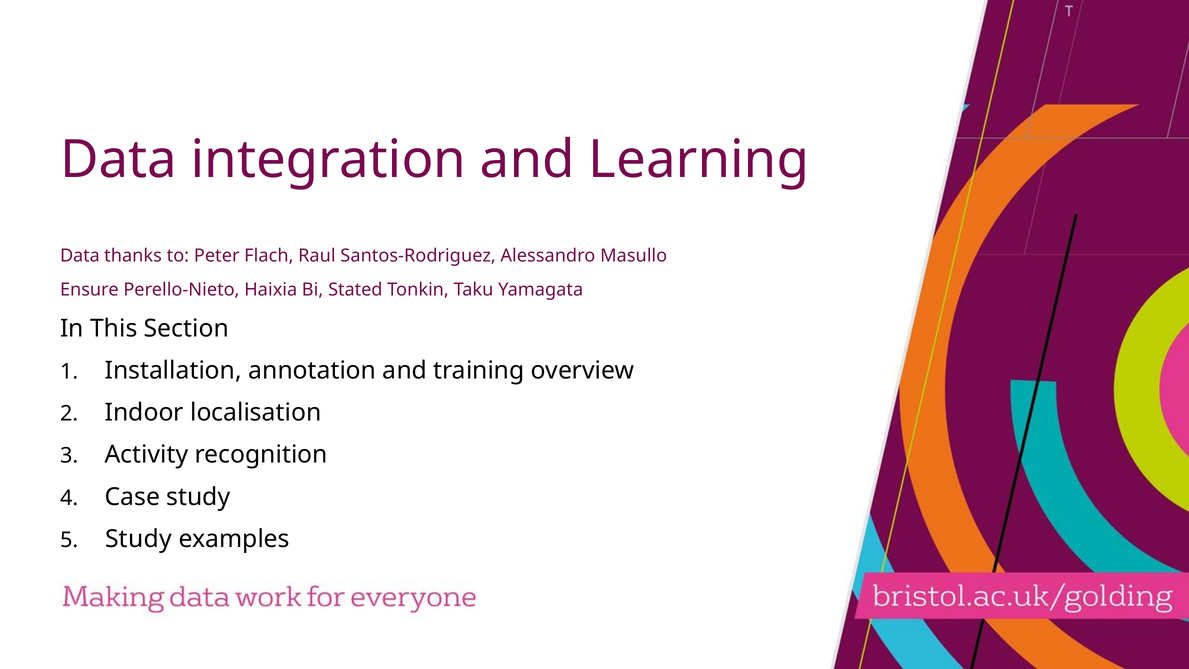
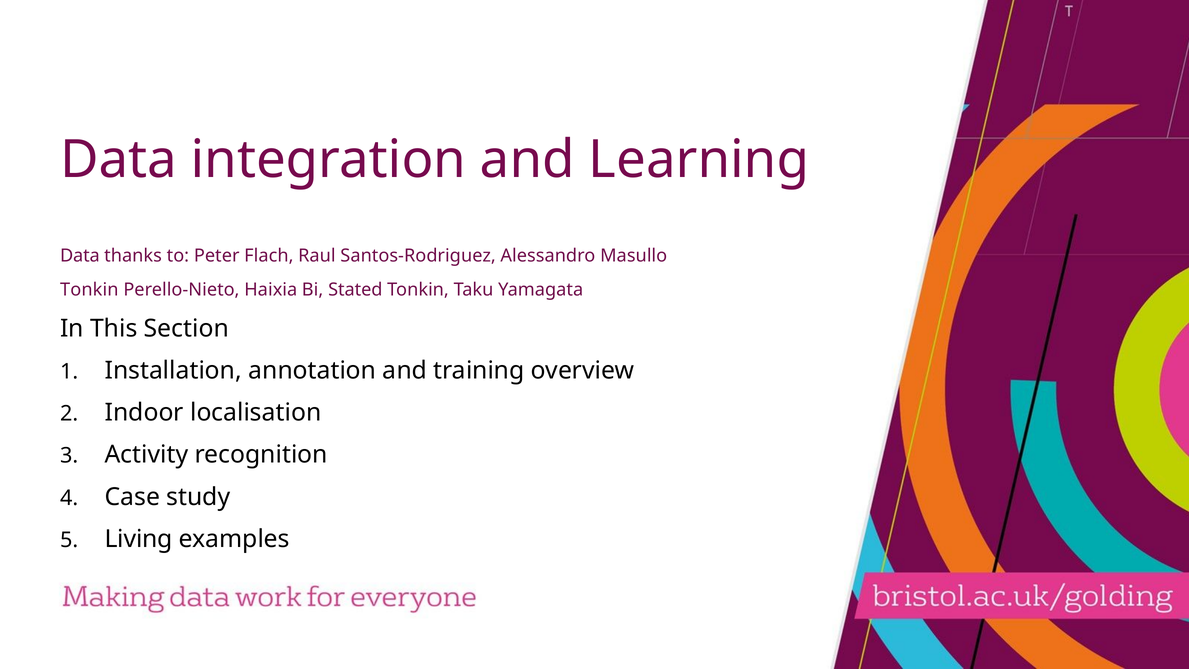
Ensure: Ensure -> Tonkin (89, 290)
Study: Study -> Living (139, 539)
